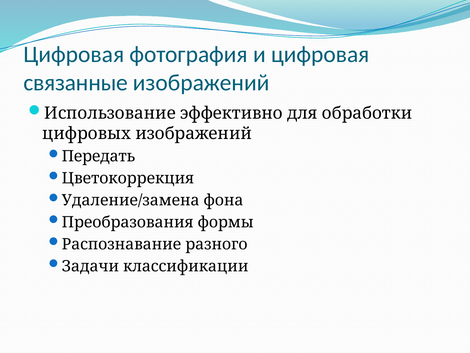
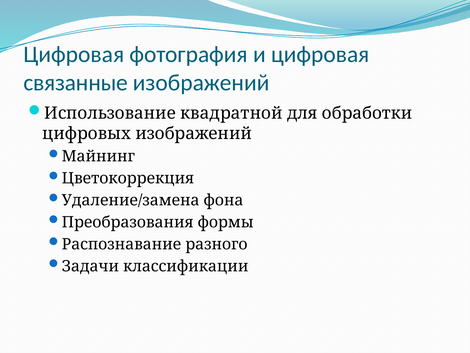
эффективно: эффективно -> квадратной (231, 113)
Передать: Передать -> Майнинг (98, 156)
